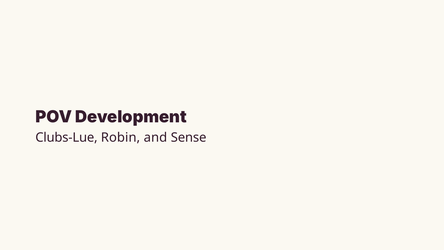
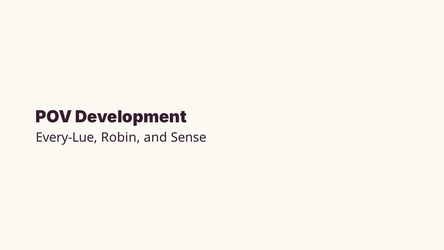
Clubs-Lue: Clubs-Lue -> Every-Lue (66, 137)
